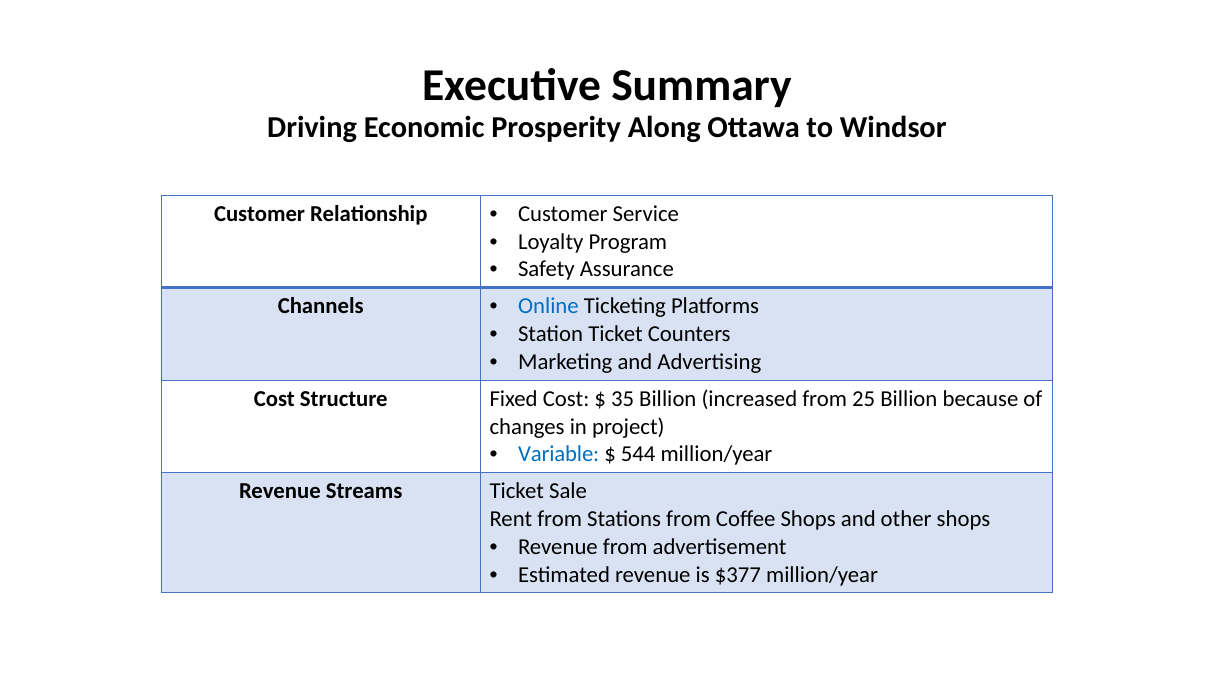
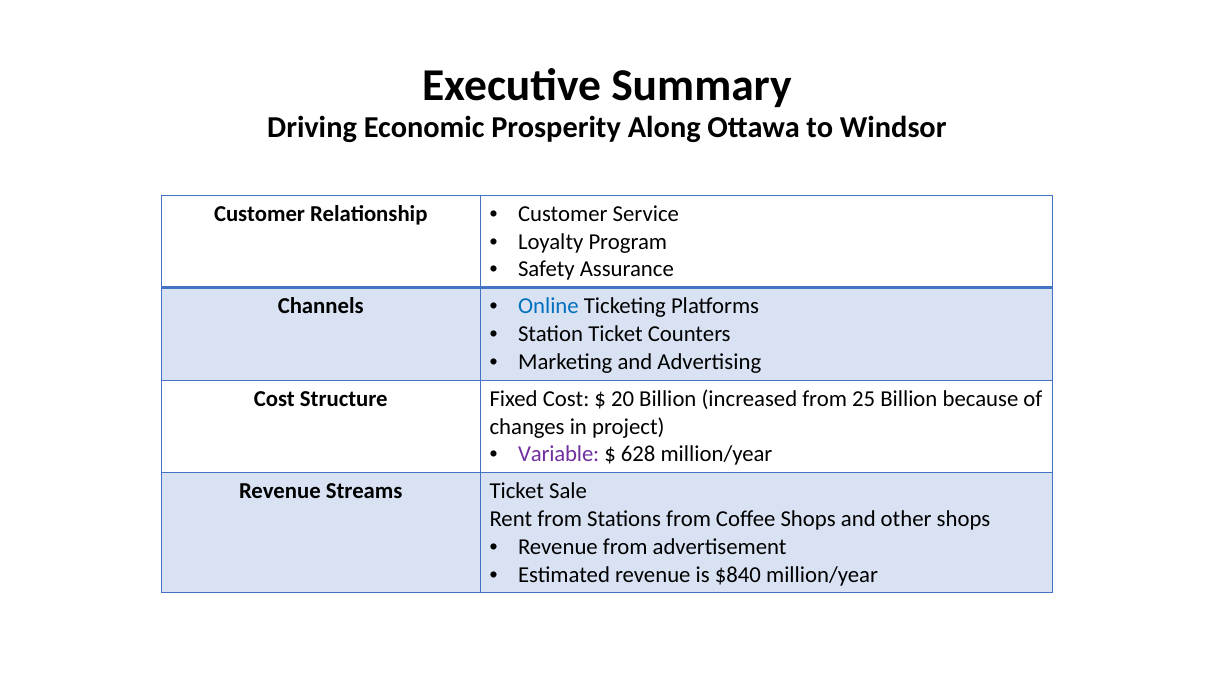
35: 35 -> 20 (623, 399)
Variable colour: blue -> purple (559, 454)
544: 544 -> 628 (638, 454)
$377: $377 -> $840 (738, 575)
